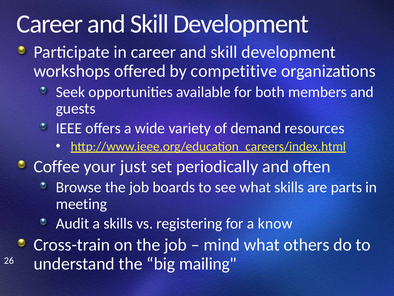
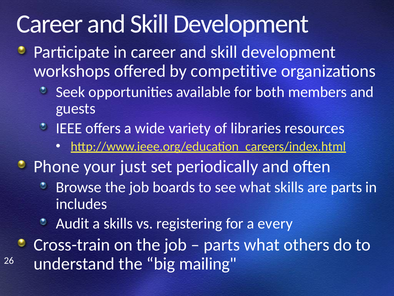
demand: demand -> libraries (256, 128)
Coffee: Coffee -> Phone (57, 166)
meeting: meeting -> includes (81, 204)
know: know -> every (275, 223)
mind: mind -> parts (222, 244)
